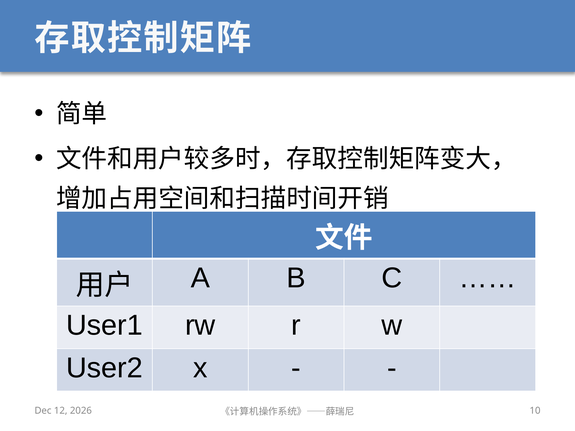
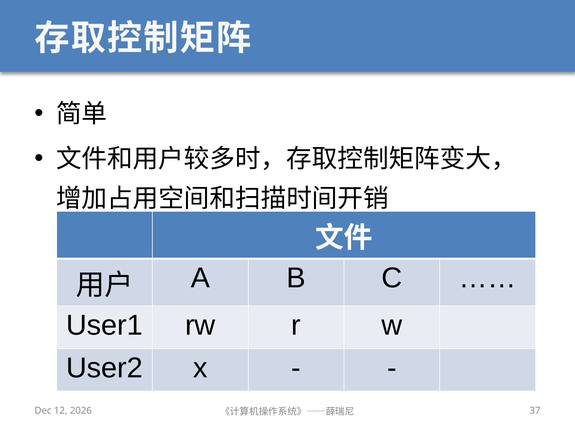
10: 10 -> 37 (535, 411)
